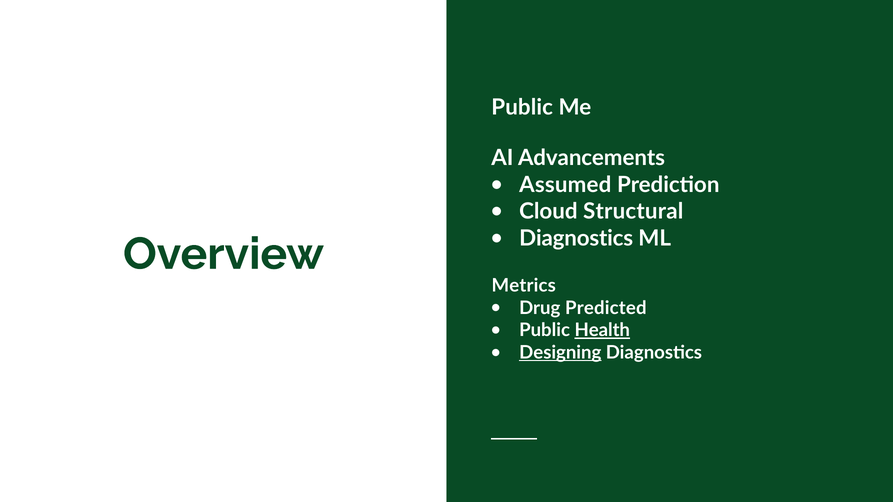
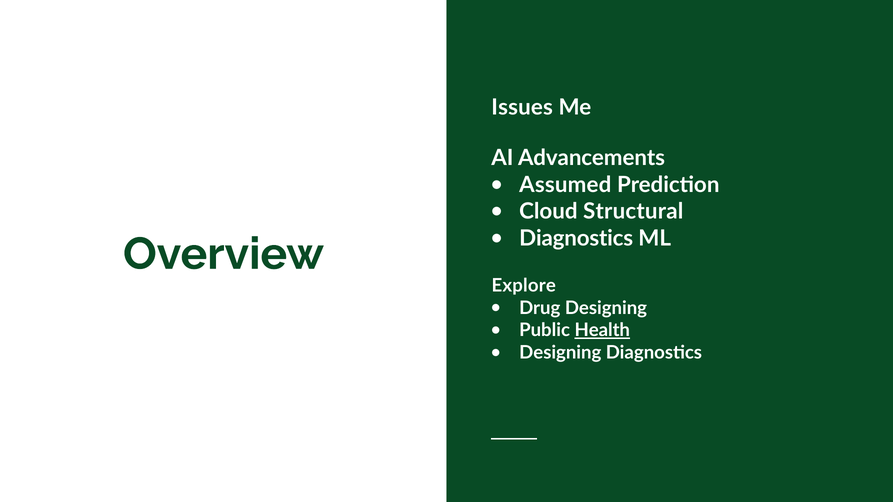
Public: Public -> Issues (522, 107)
Metrics: Metrics -> Explore (524, 286)
Drug Predicted: Predicted -> Designing (606, 308)
Designing underline: present -> none (560, 353)
